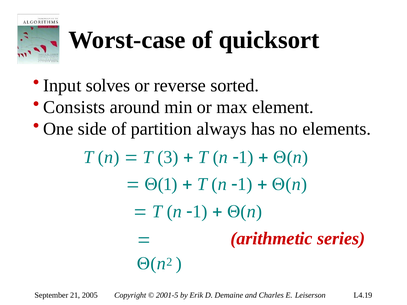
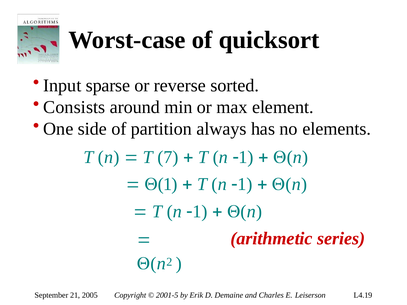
solves: solves -> sparse (108, 86)
3: 3 -> 7 (168, 157)
